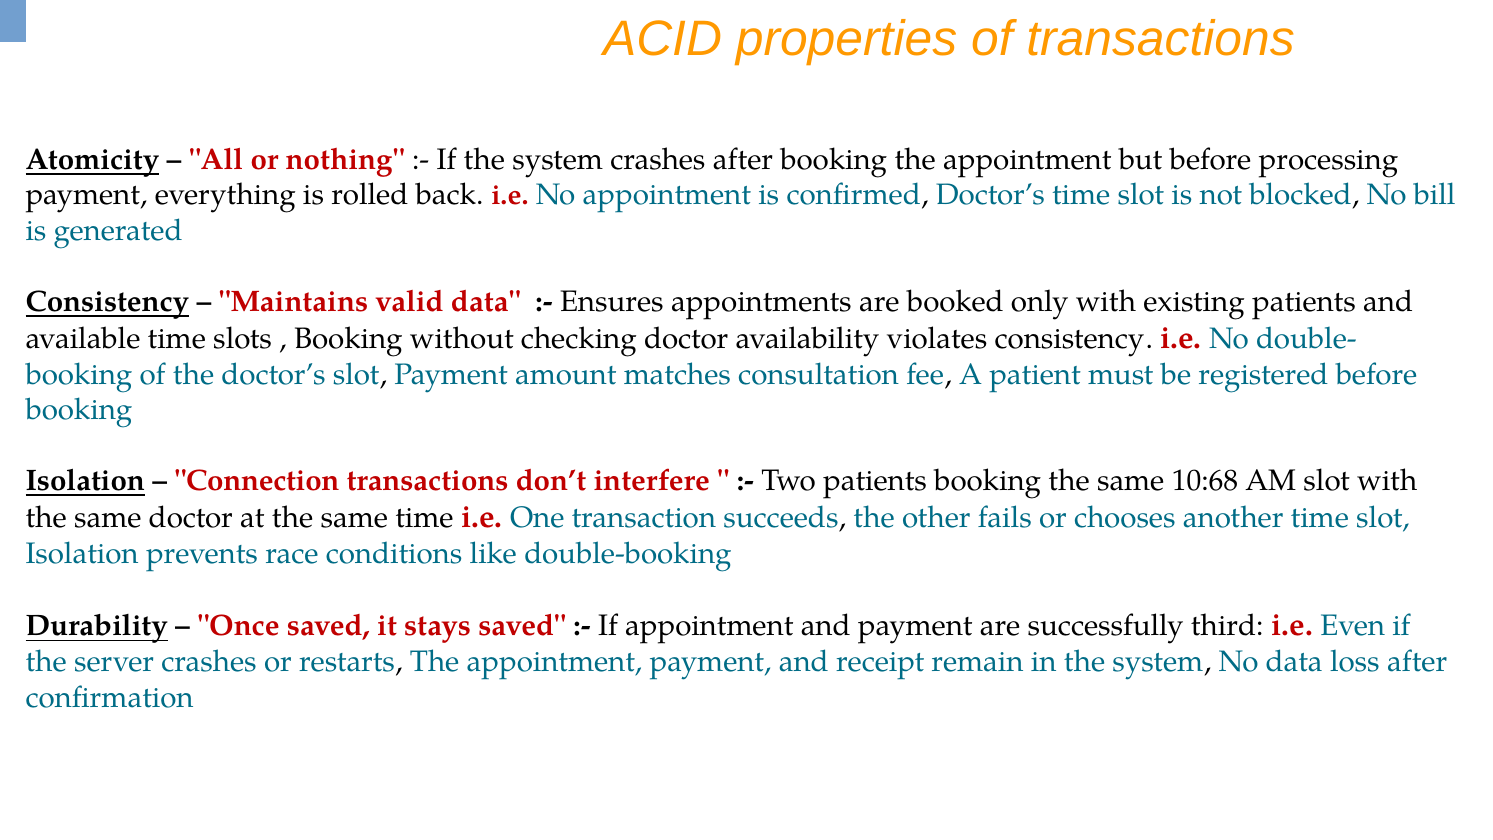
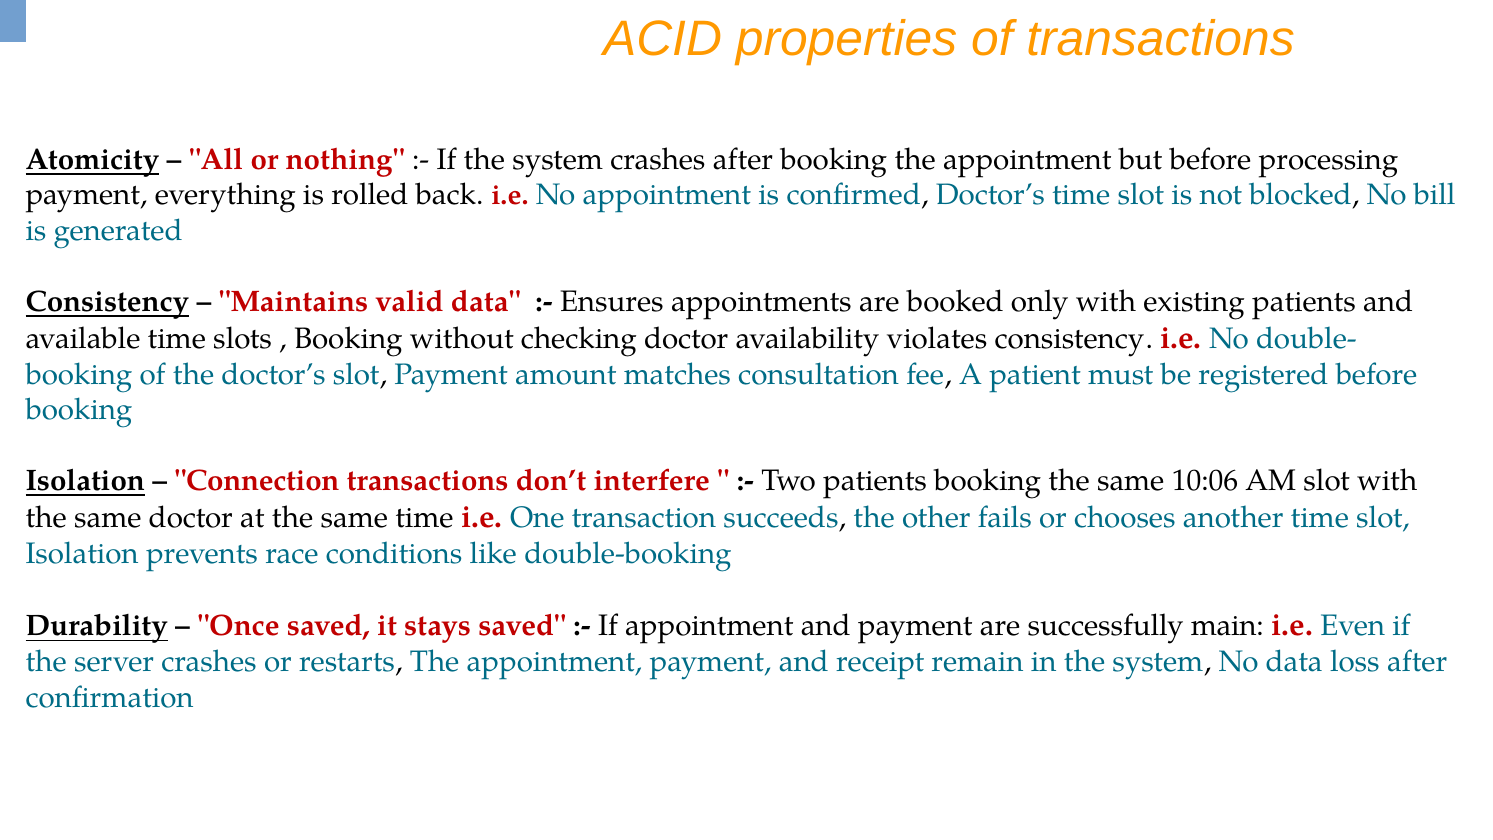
10:68: 10:68 -> 10:06 (1205, 481)
third: third -> main (1227, 626)
